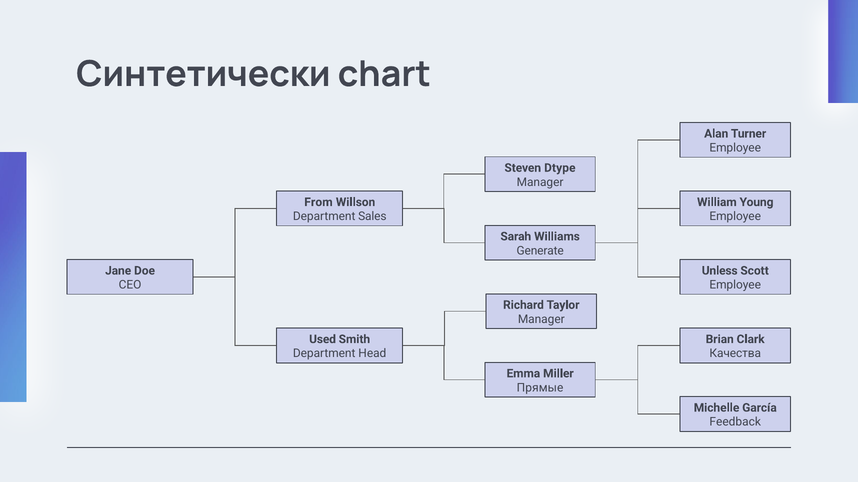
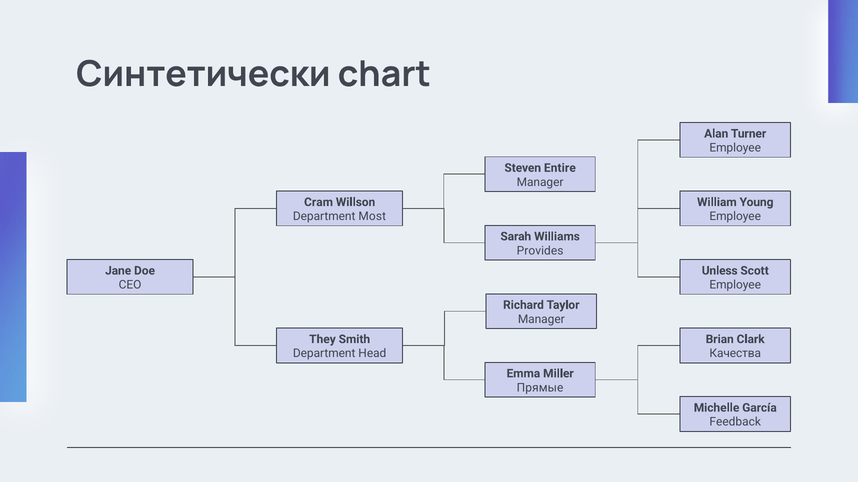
Dtype: Dtype -> Entire (560, 168)
From: From -> Cram (319, 202)
Sales: Sales -> Most (372, 217)
Generate: Generate -> Provides (540, 251)
Used: Used -> They (322, 340)
